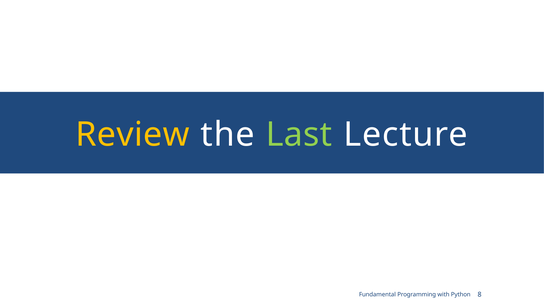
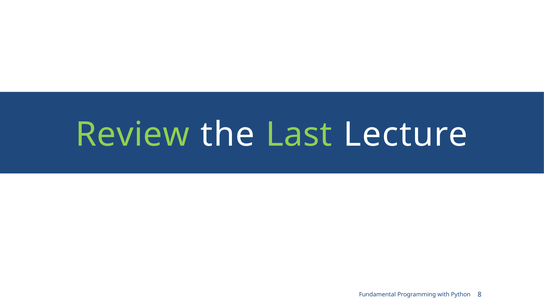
Review colour: yellow -> light green (132, 135)
